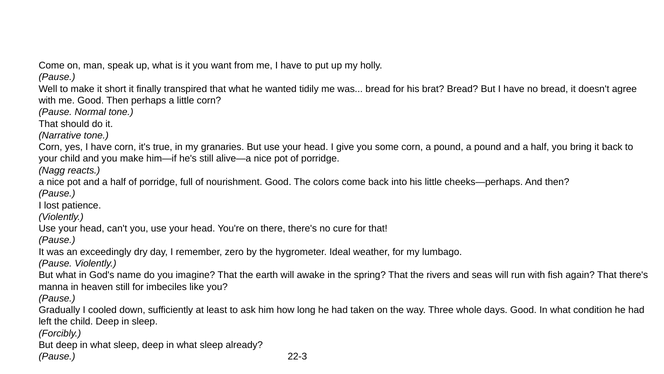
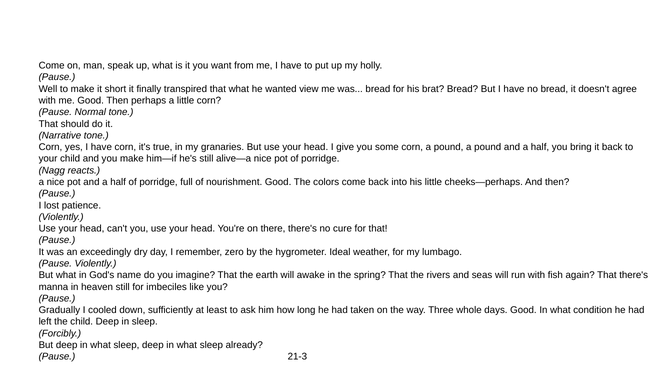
tidily: tidily -> view (309, 89)
22-3: 22-3 -> 21-3 (297, 356)
